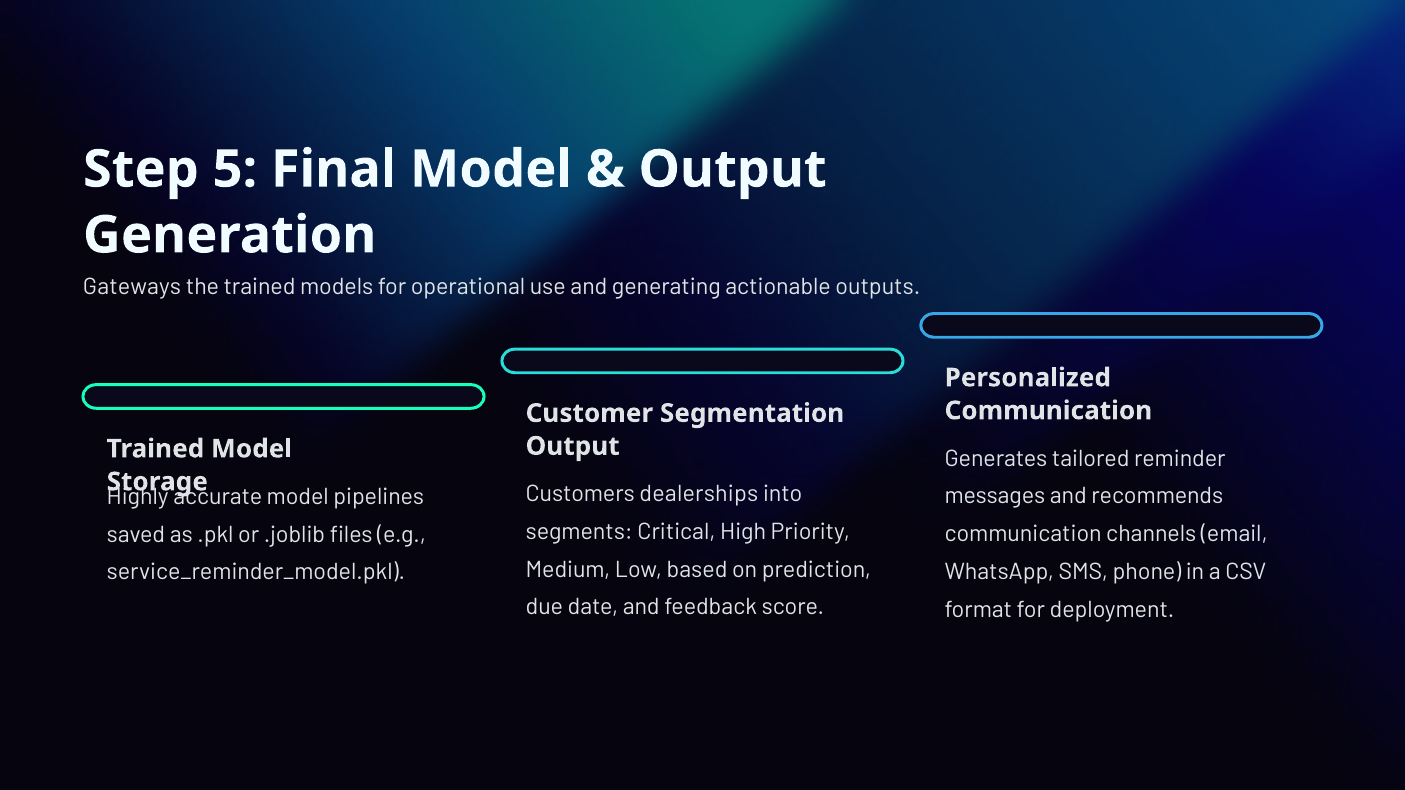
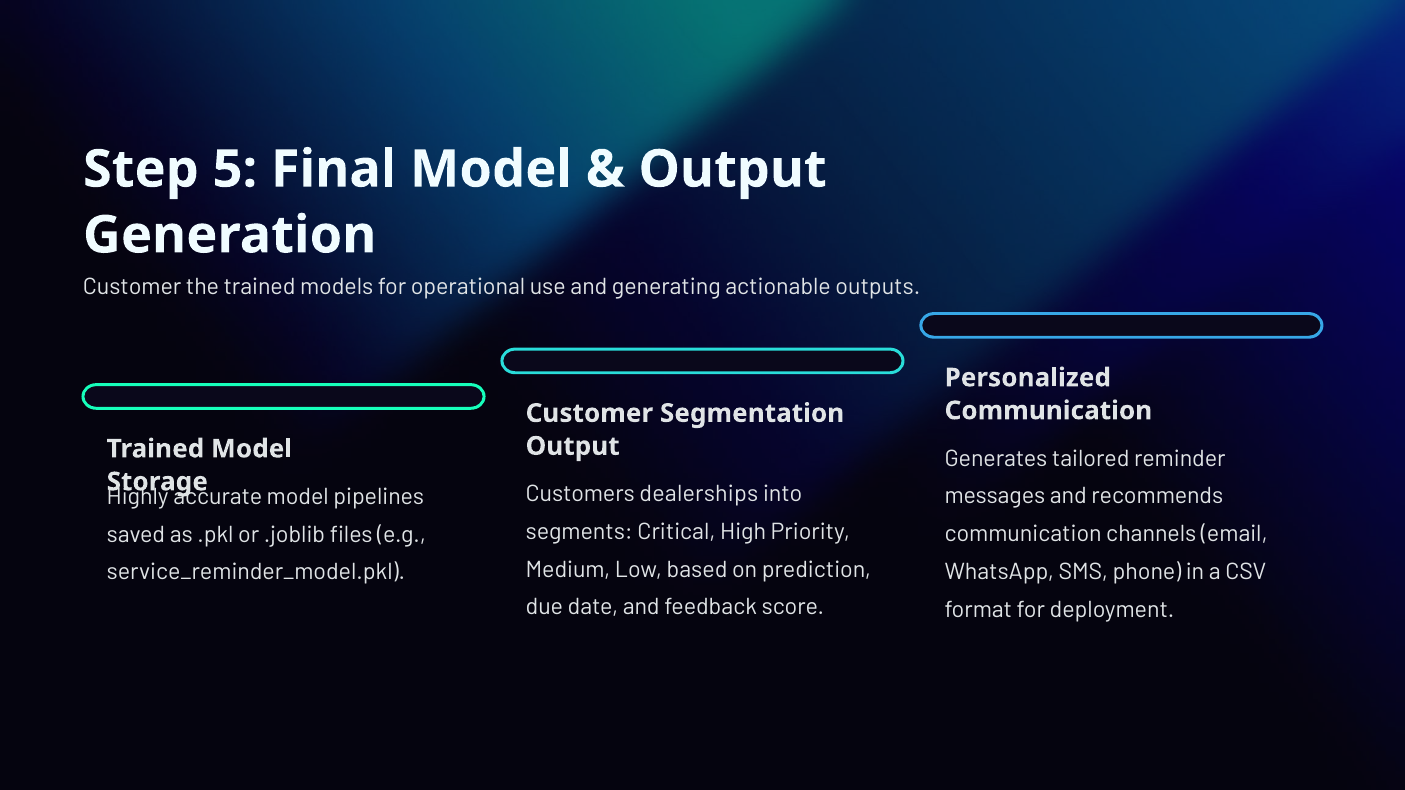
Gateways: Gateways -> Customer (132, 287)
